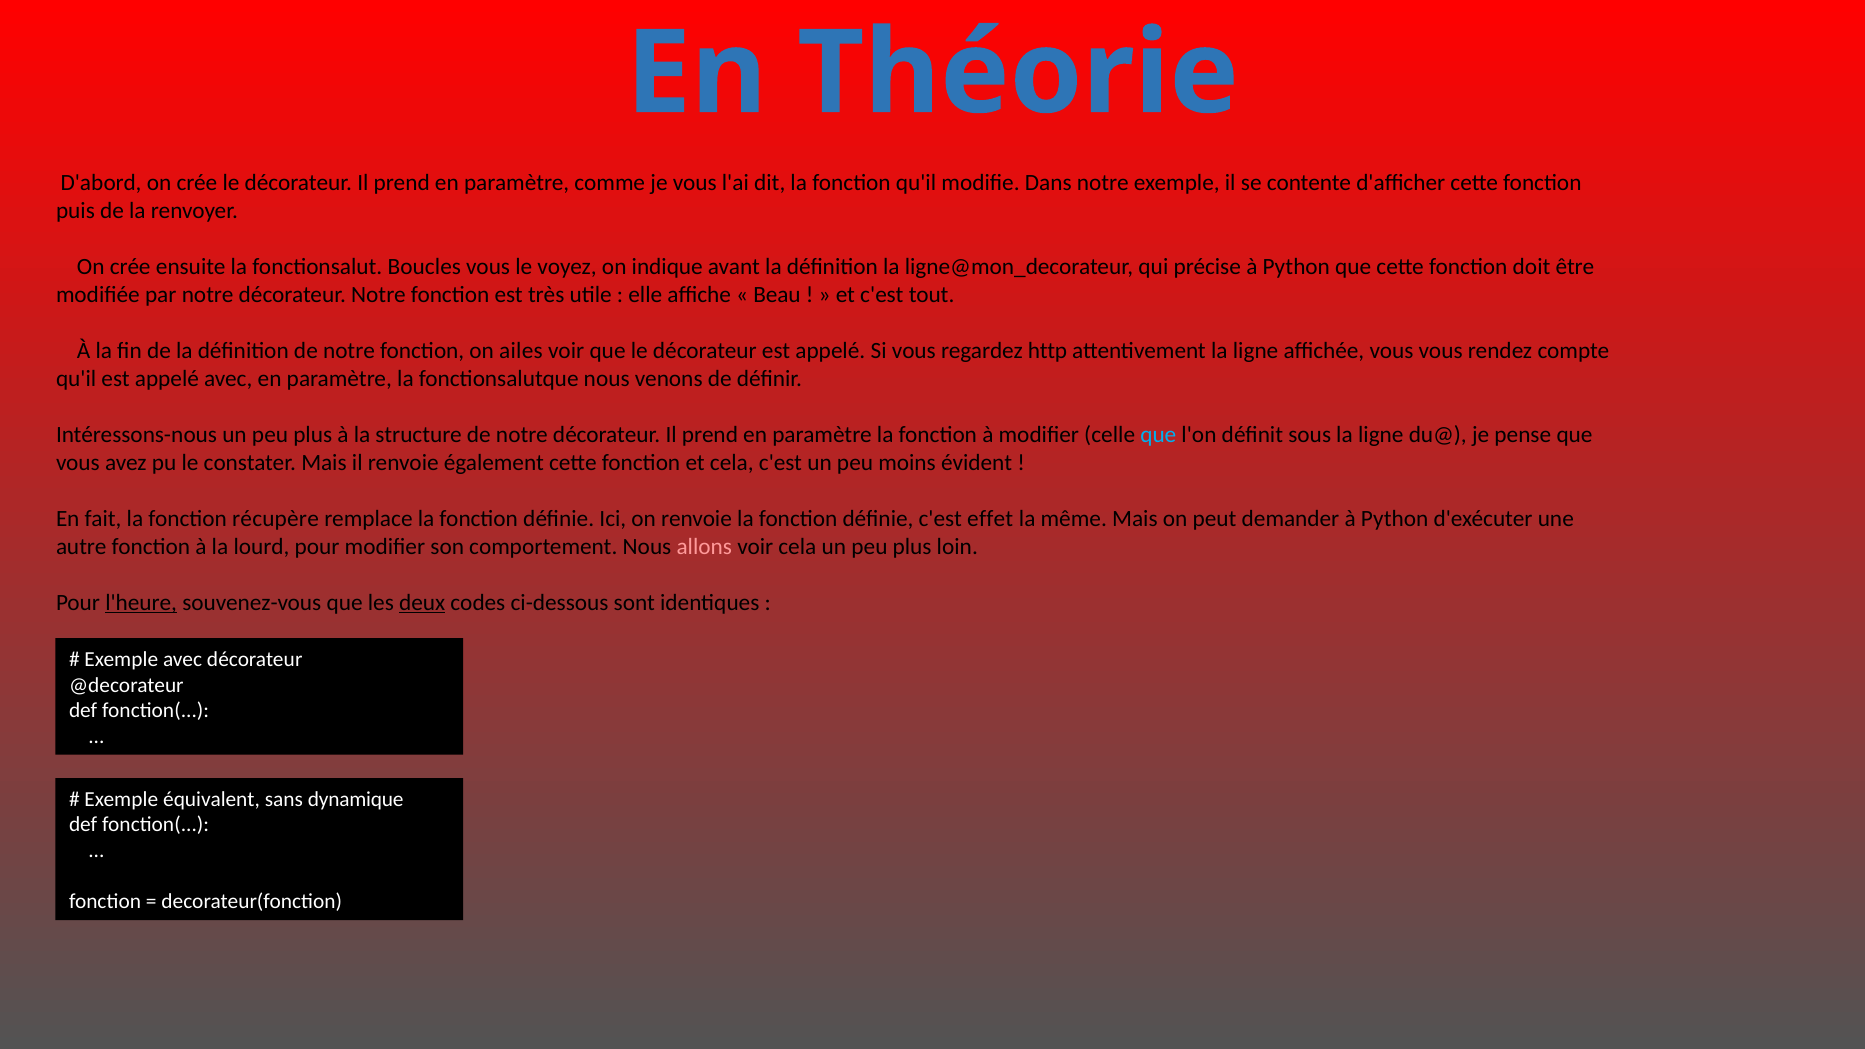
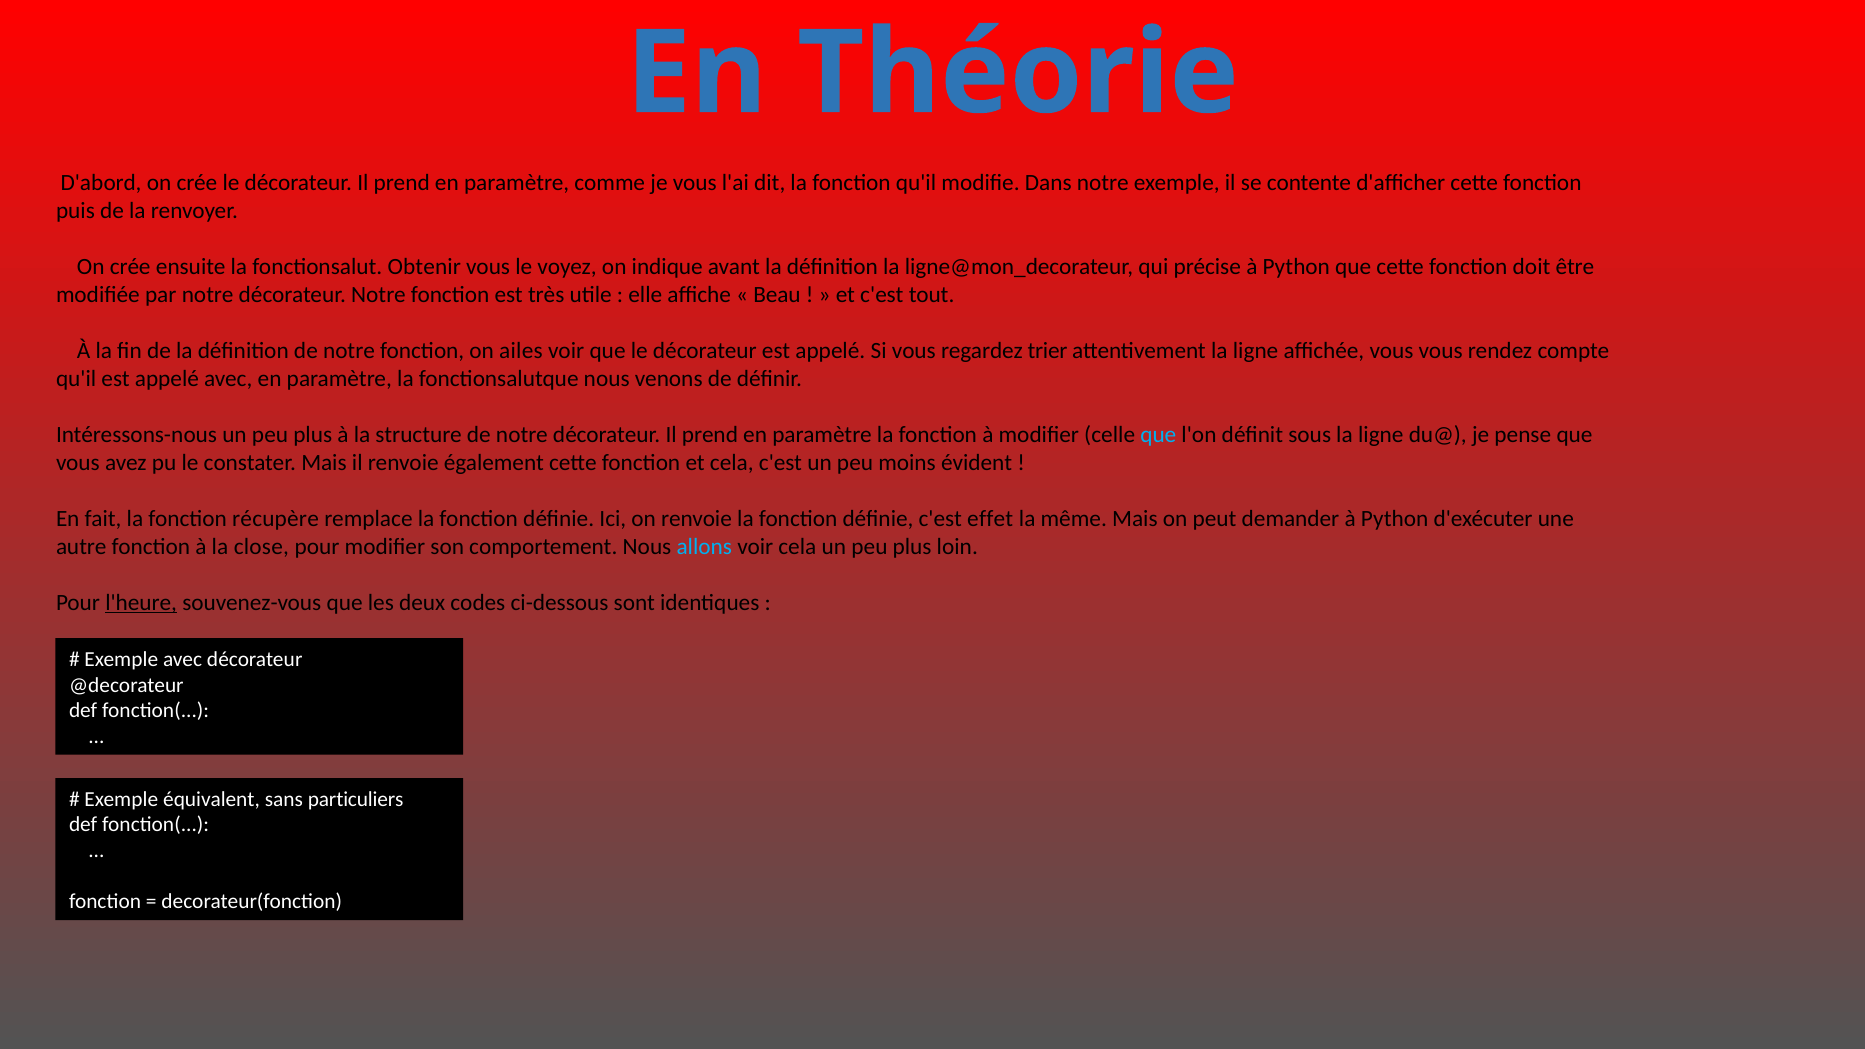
Boucles: Boucles -> Obtenir (424, 267)
http: http -> trier (1048, 351)
lourd: lourd -> close (261, 546)
allons colour: pink -> light blue (704, 546)
deux underline: present -> none (422, 602)
dynamique: dynamique -> particuliers (356, 799)
